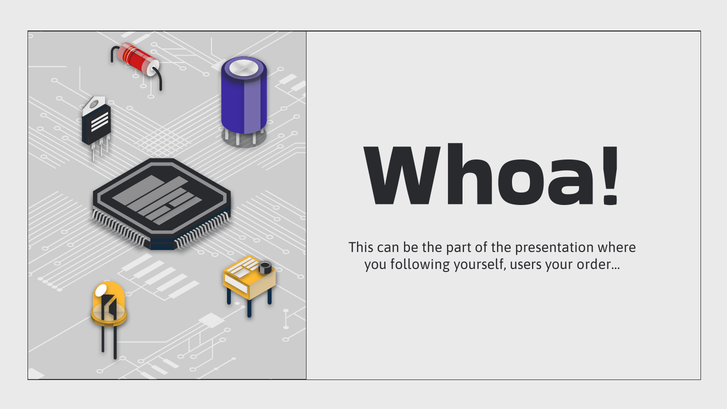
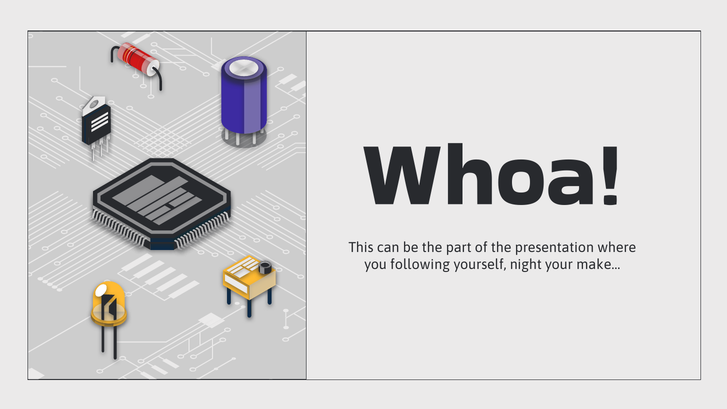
users: users -> night (526, 265)
order…: order… -> make… (598, 265)
